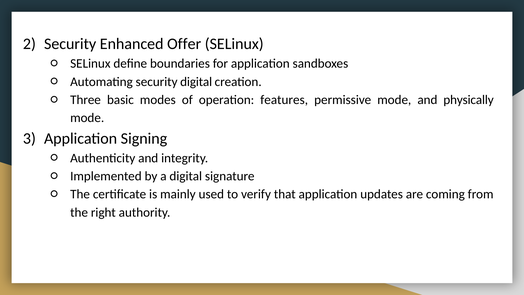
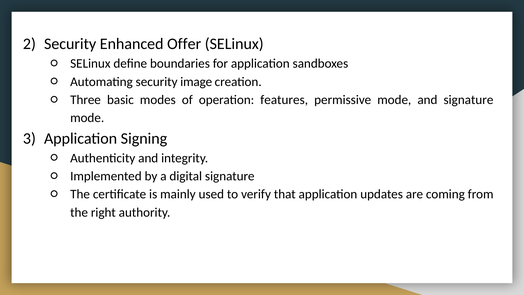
security digital: digital -> image (196, 82)
and physically: physically -> signature (468, 100)
